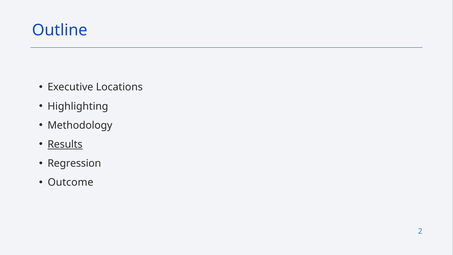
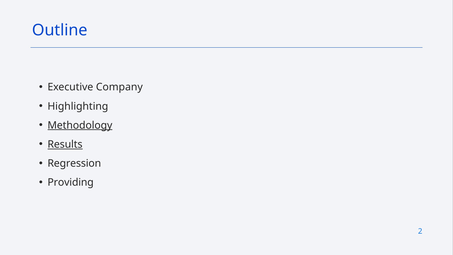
Locations: Locations -> Company (119, 87)
Methodology underline: none -> present (80, 125)
Outcome: Outcome -> Providing (71, 182)
